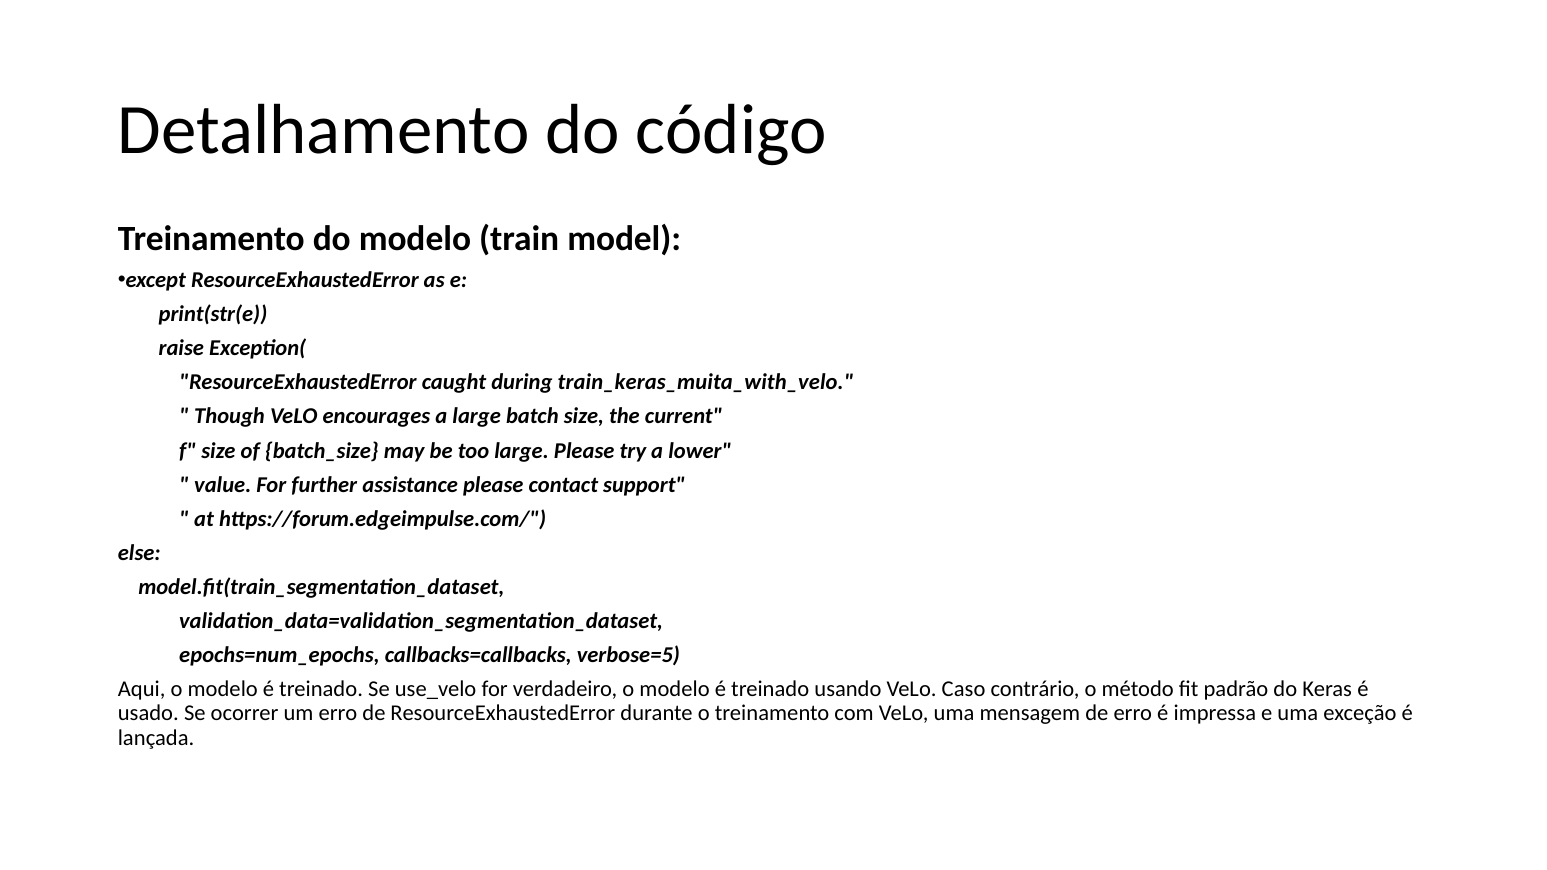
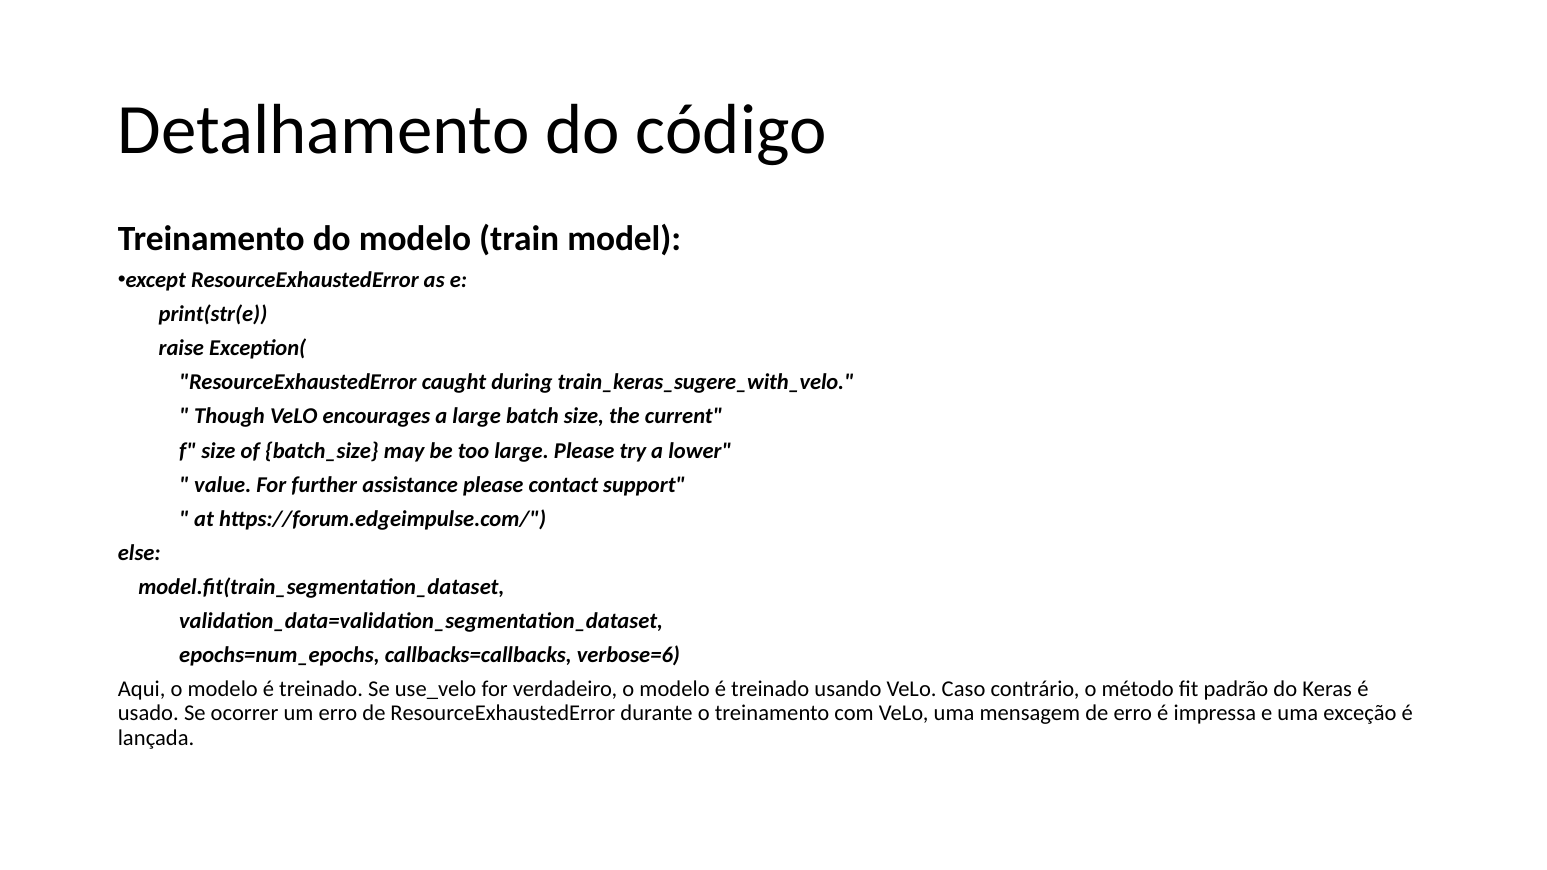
train_keras_muita_with_velo: train_keras_muita_with_velo -> train_keras_sugere_with_velo (706, 383)
verbose=5: verbose=5 -> verbose=6 (628, 655)
